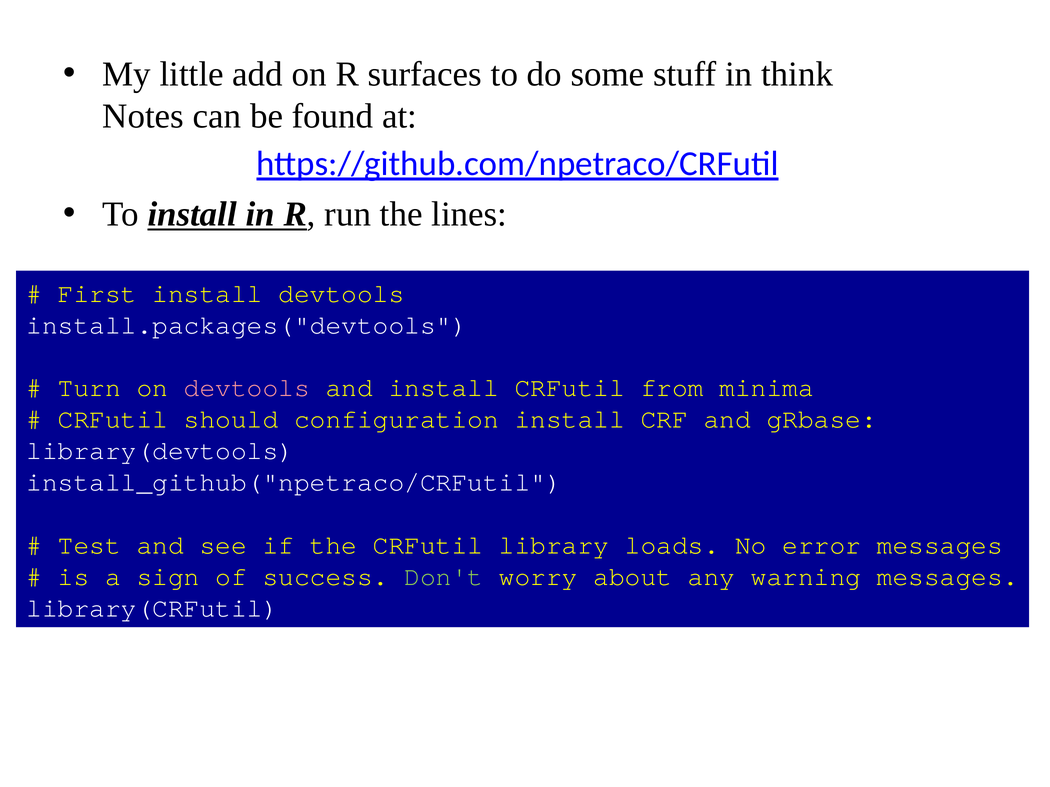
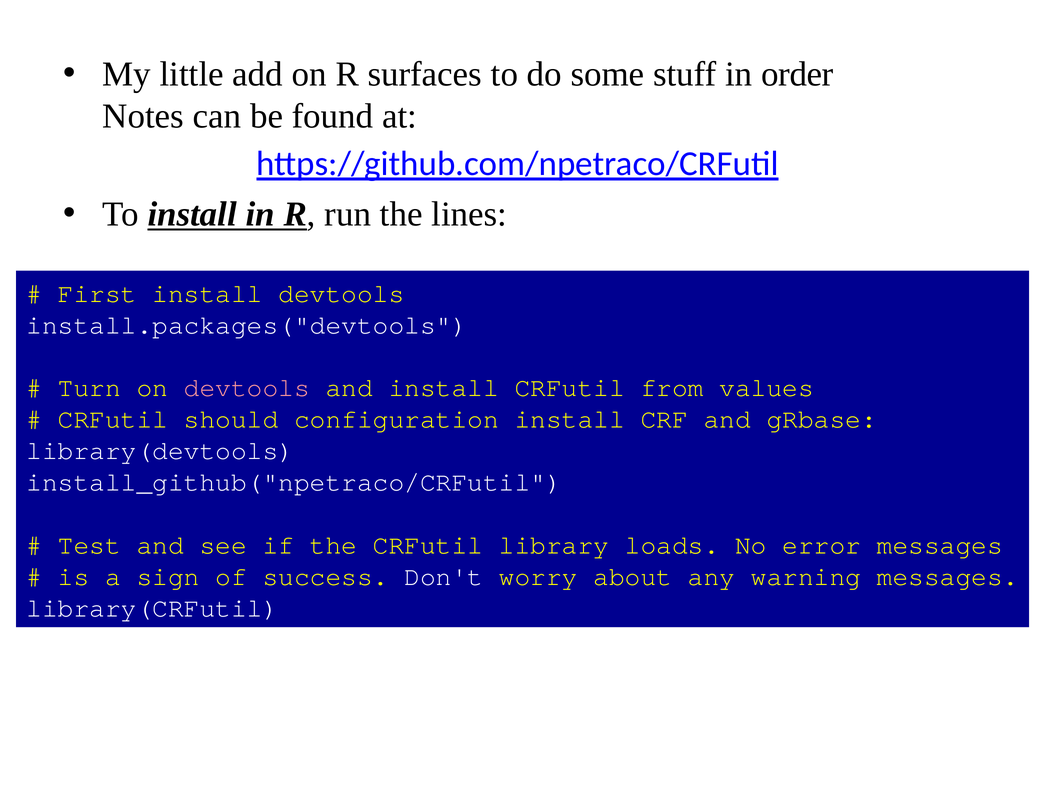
think: think -> order (797, 74)
minima: minima -> values (767, 388)
Don't colour: light green -> white (444, 577)
